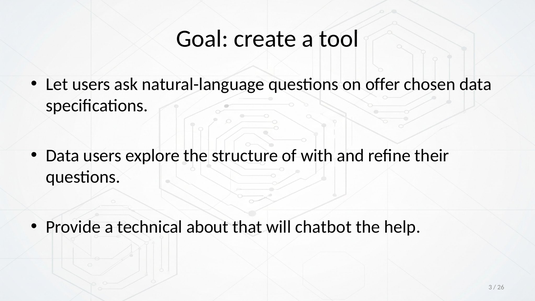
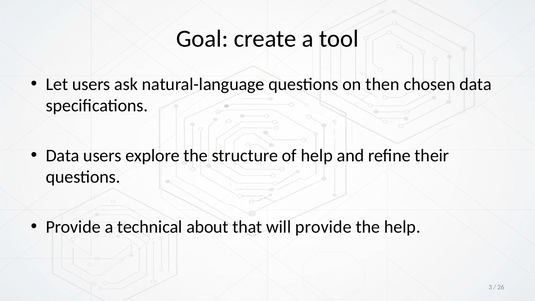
offer: offer -> then (383, 84)
of with: with -> help (317, 156)
will chatbot: chatbot -> provide (323, 227)
